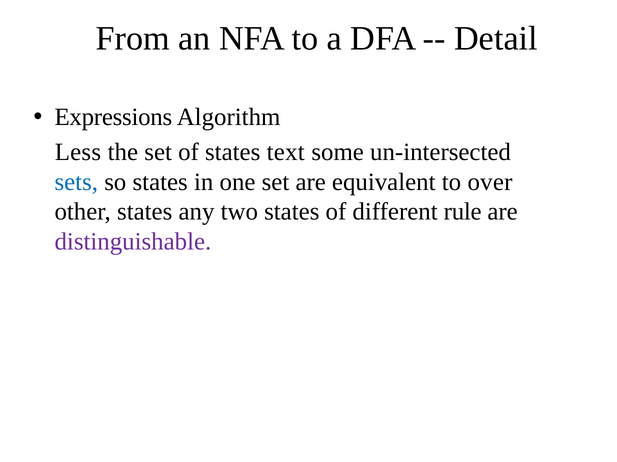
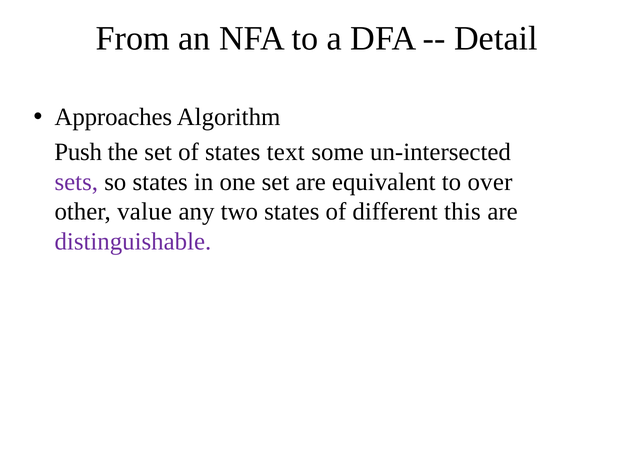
Expressions: Expressions -> Approaches (113, 117)
Less: Less -> Push (78, 152)
sets colour: blue -> purple (76, 182)
other states: states -> value (145, 212)
rule: rule -> this (462, 212)
